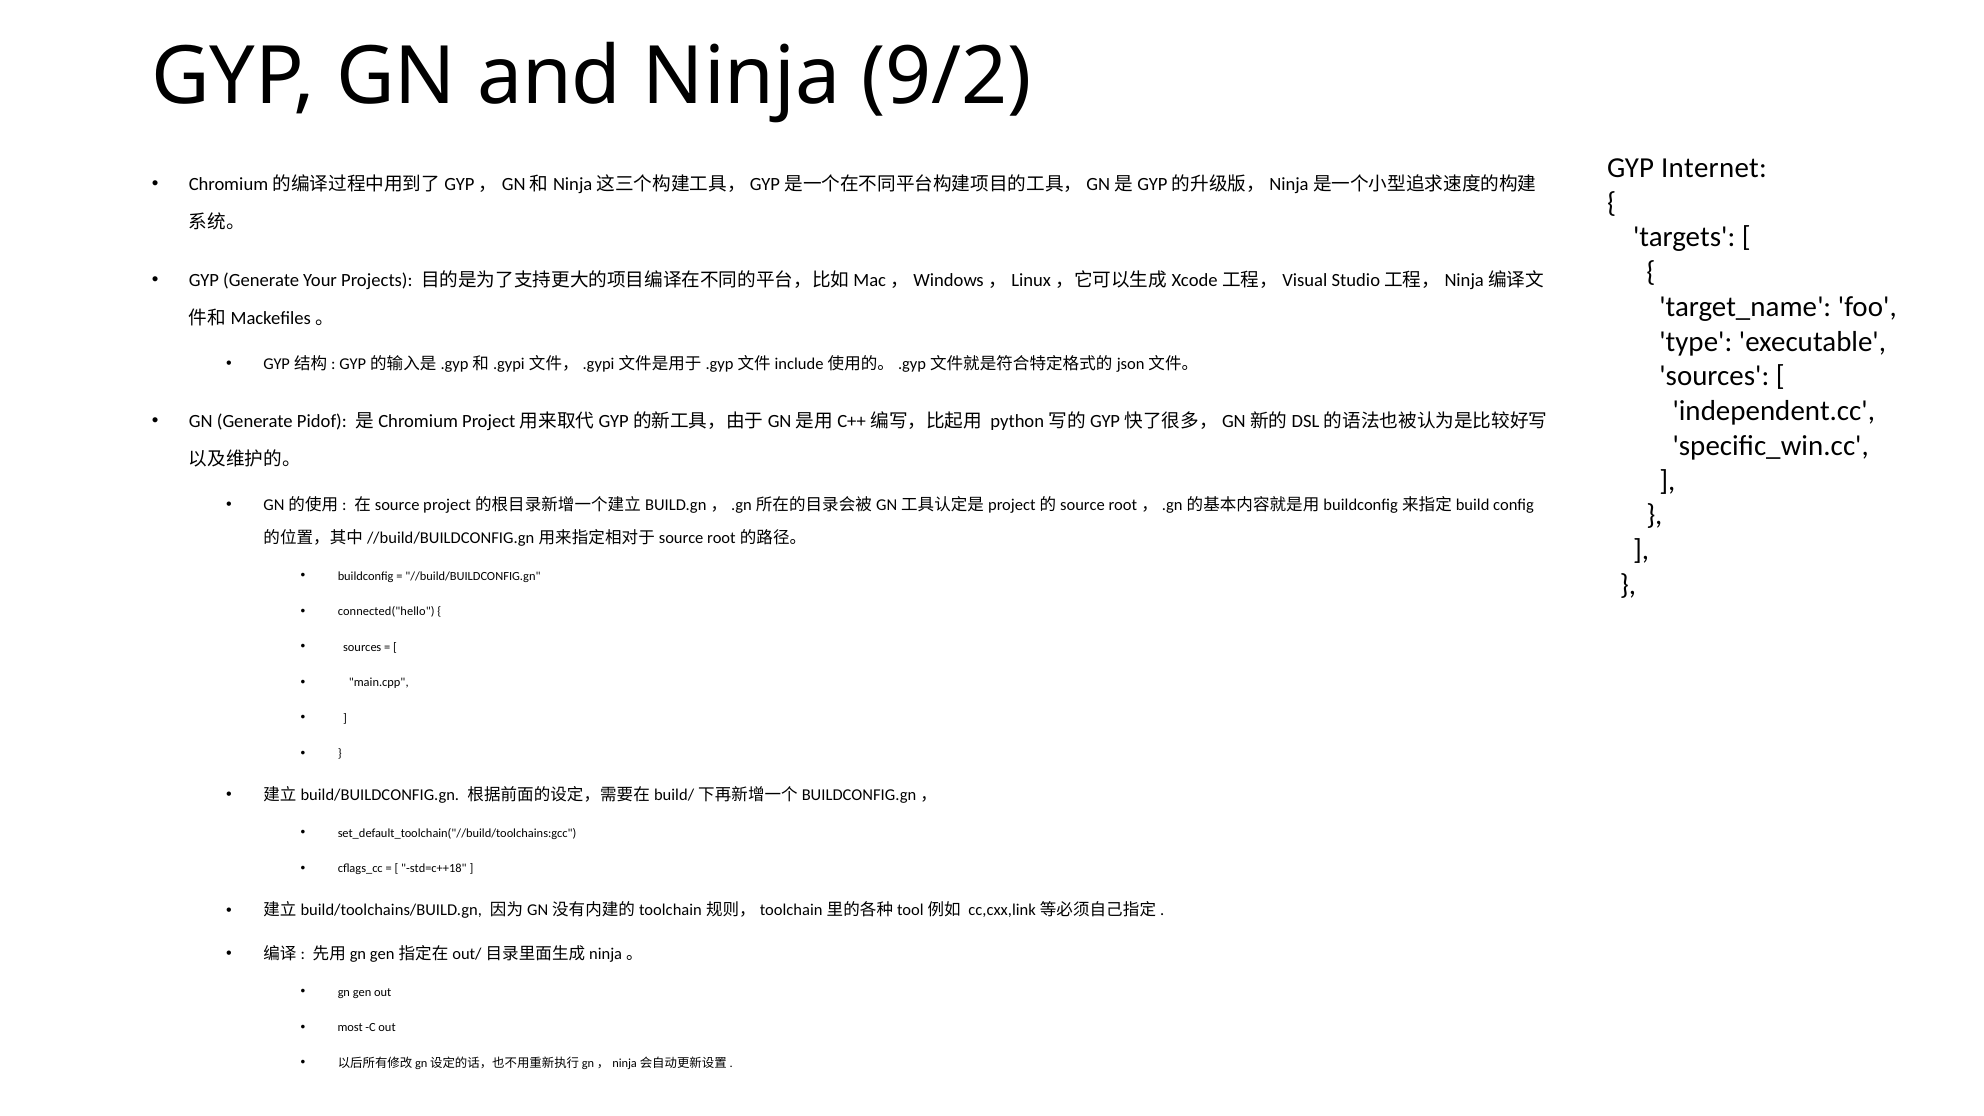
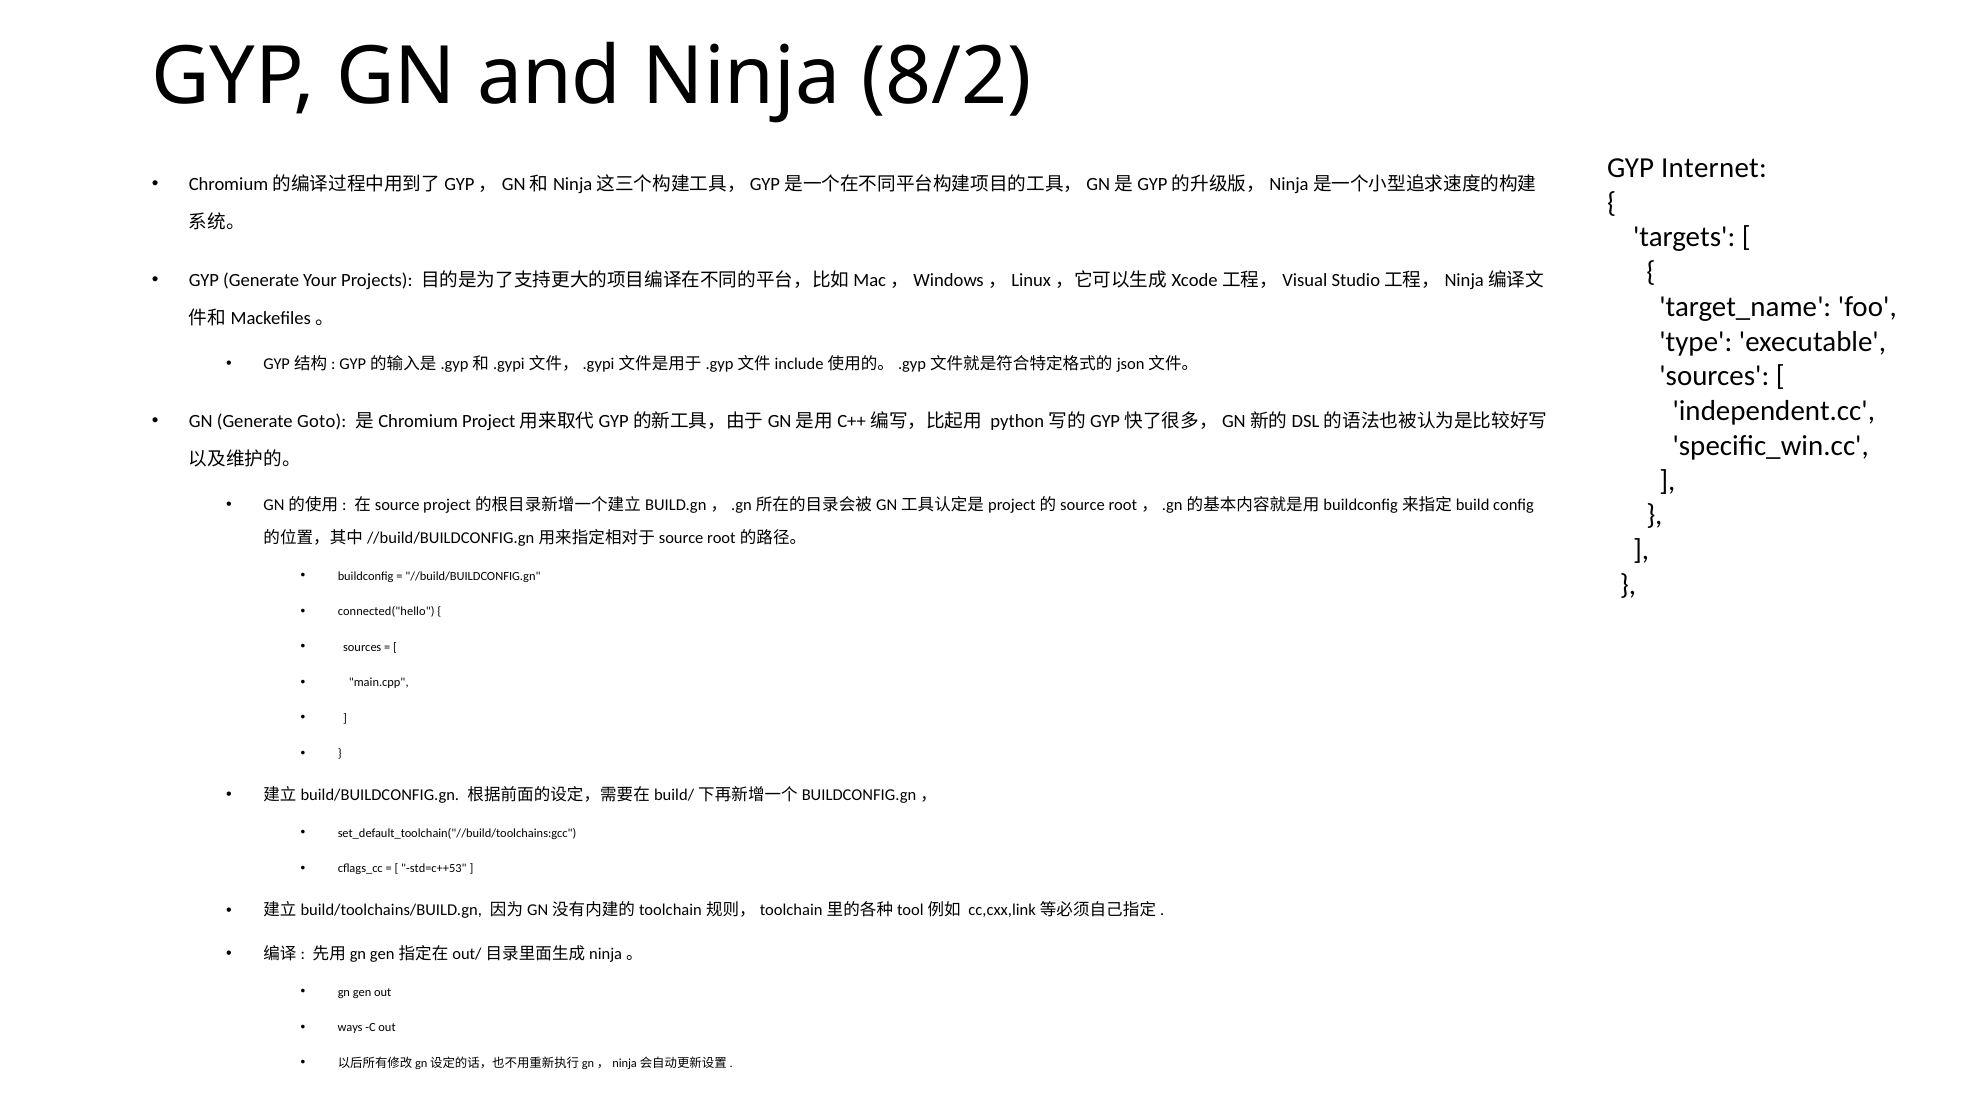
9/2: 9/2 -> 8/2 (947, 77)
Pidof: Pidof -> Goto (322, 421)
std=c++18: std=c++18 -> std=c++53 (434, 869)
most: most -> ways (350, 1028)
